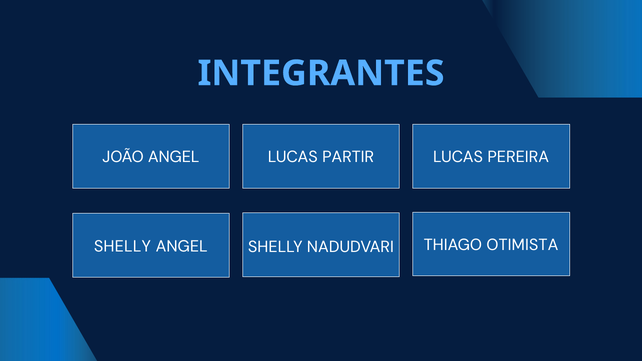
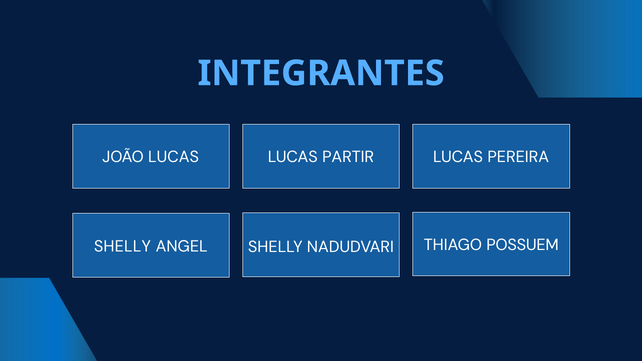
JOÃO ANGEL: ANGEL -> LUCAS (174, 157)
OTIMISTA: OTIMISTA -> POSSUEM (523, 245)
